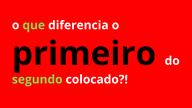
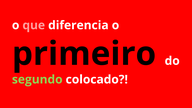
que colour: light green -> pink (34, 25)
